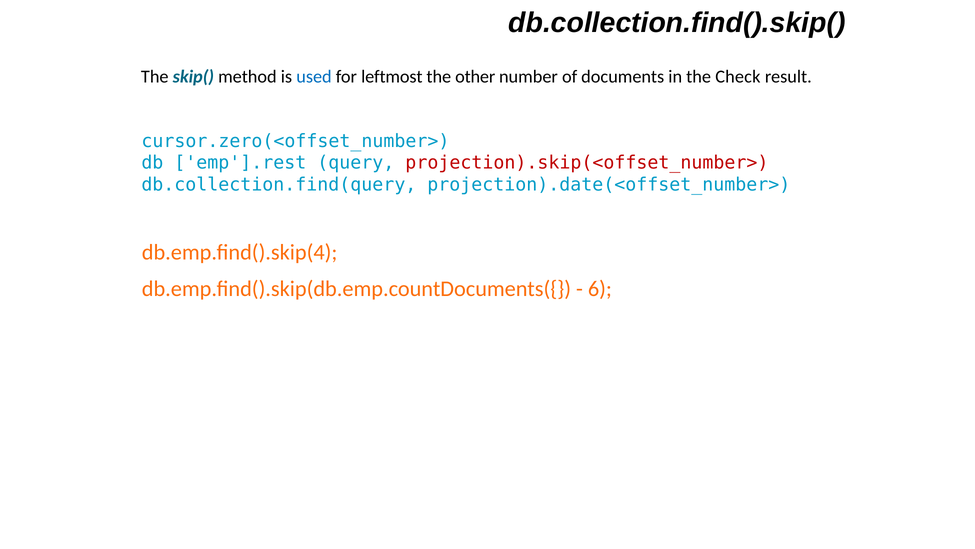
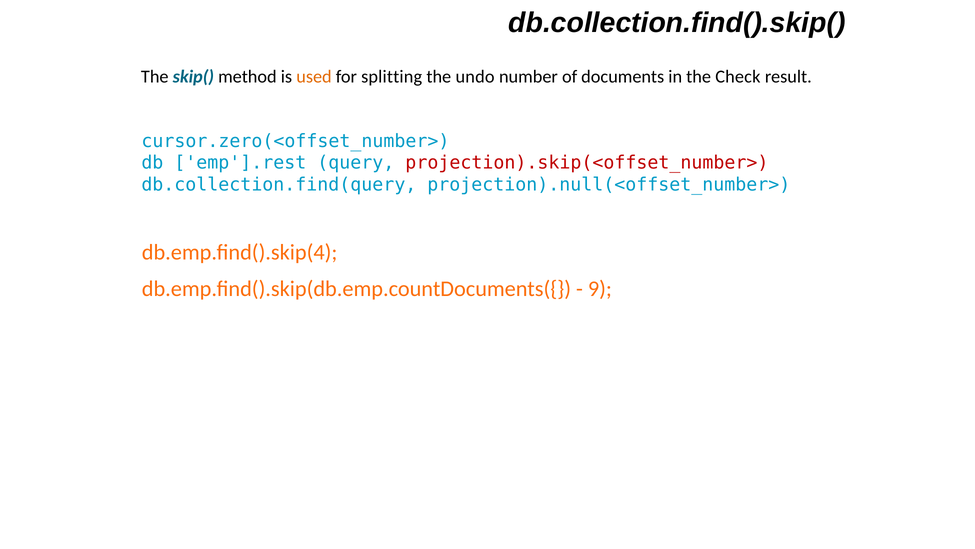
used colour: blue -> orange (314, 77)
leftmost: leftmost -> splitting (392, 77)
other: other -> undo (475, 77)
projection).date(<offset_number>: projection).date(<offset_number> -> projection).null(<offset_number> (609, 185)
6: 6 -> 9 (600, 289)
